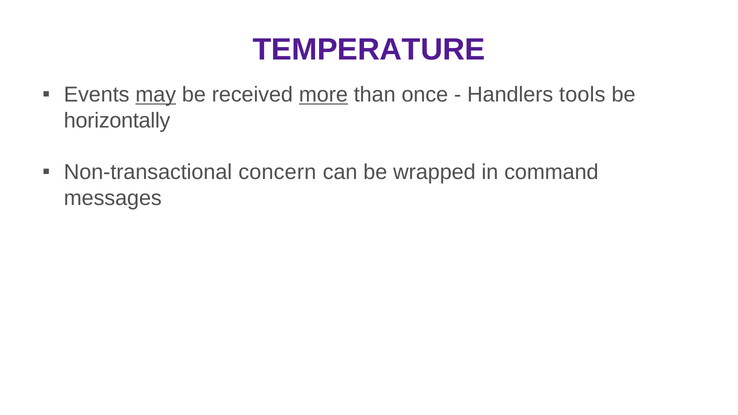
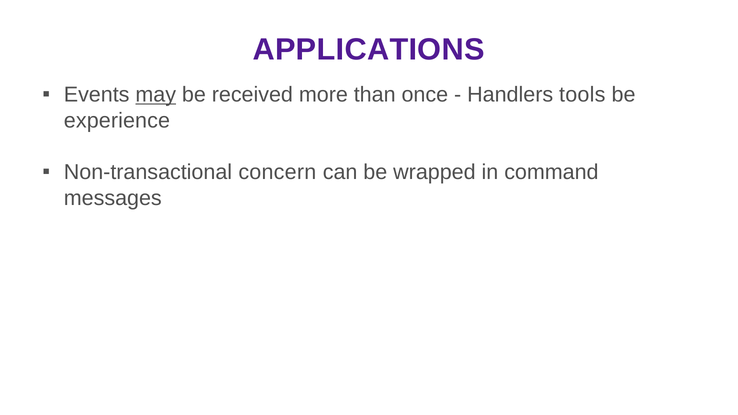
TEMPERATURE: TEMPERATURE -> APPLICATIONS (369, 50)
more underline: present -> none (323, 95)
horizontally: horizontally -> experience (117, 121)
